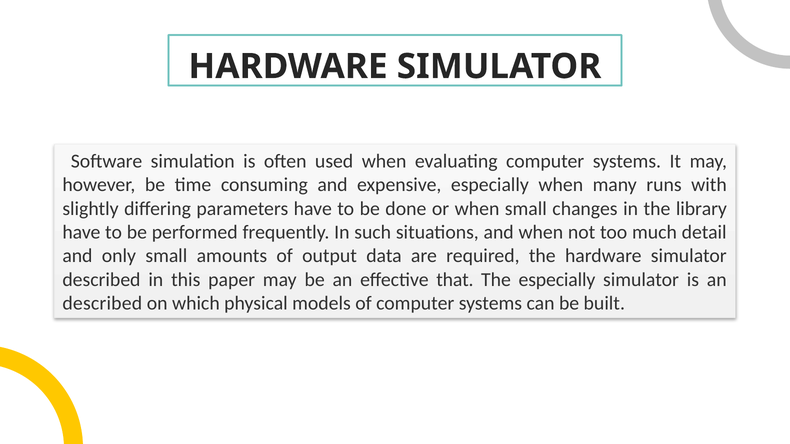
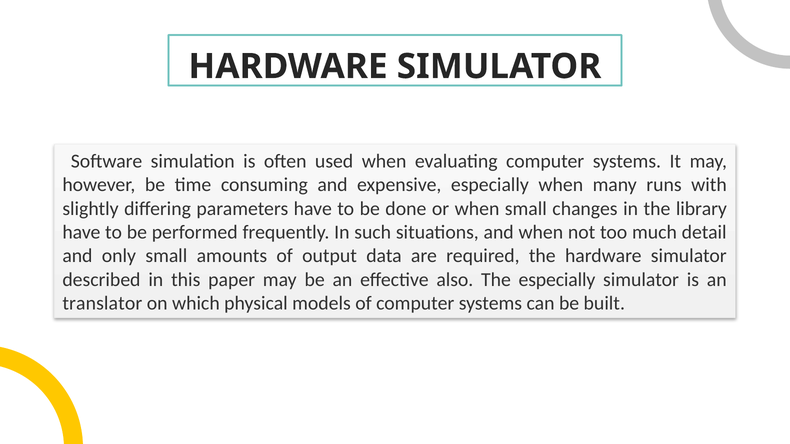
that: that -> also (455, 280)
described: described -> translator (102, 304)
